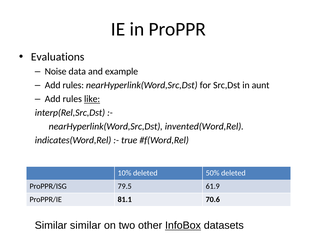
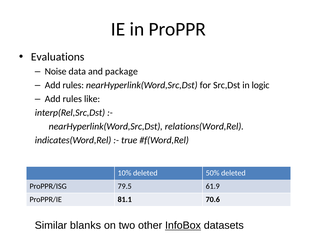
example: example -> package (121, 71)
aunt: aunt -> logic (261, 85)
like underline: present -> none (92, 99)
invented(Word,Rel: invented(Word,Rel -> relations(Word,Rel (204, 126)
Similar similar: similar -> blanks (85, 225)
